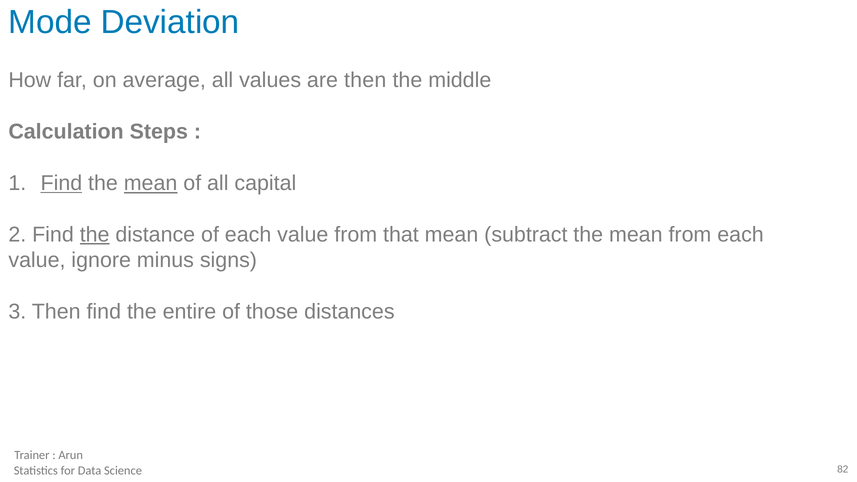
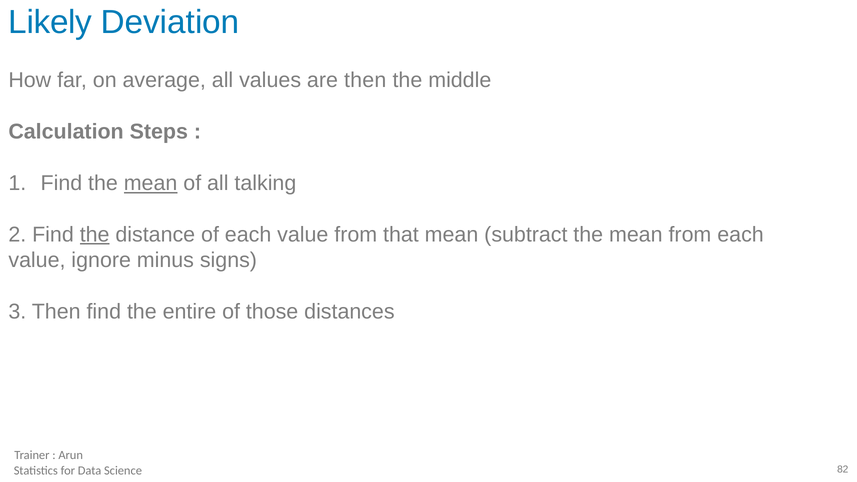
Mode: Mode -> Likely (50, 22)
Find underline: present -> none (61, 183)
capital: capital -> talking (265, 183)
